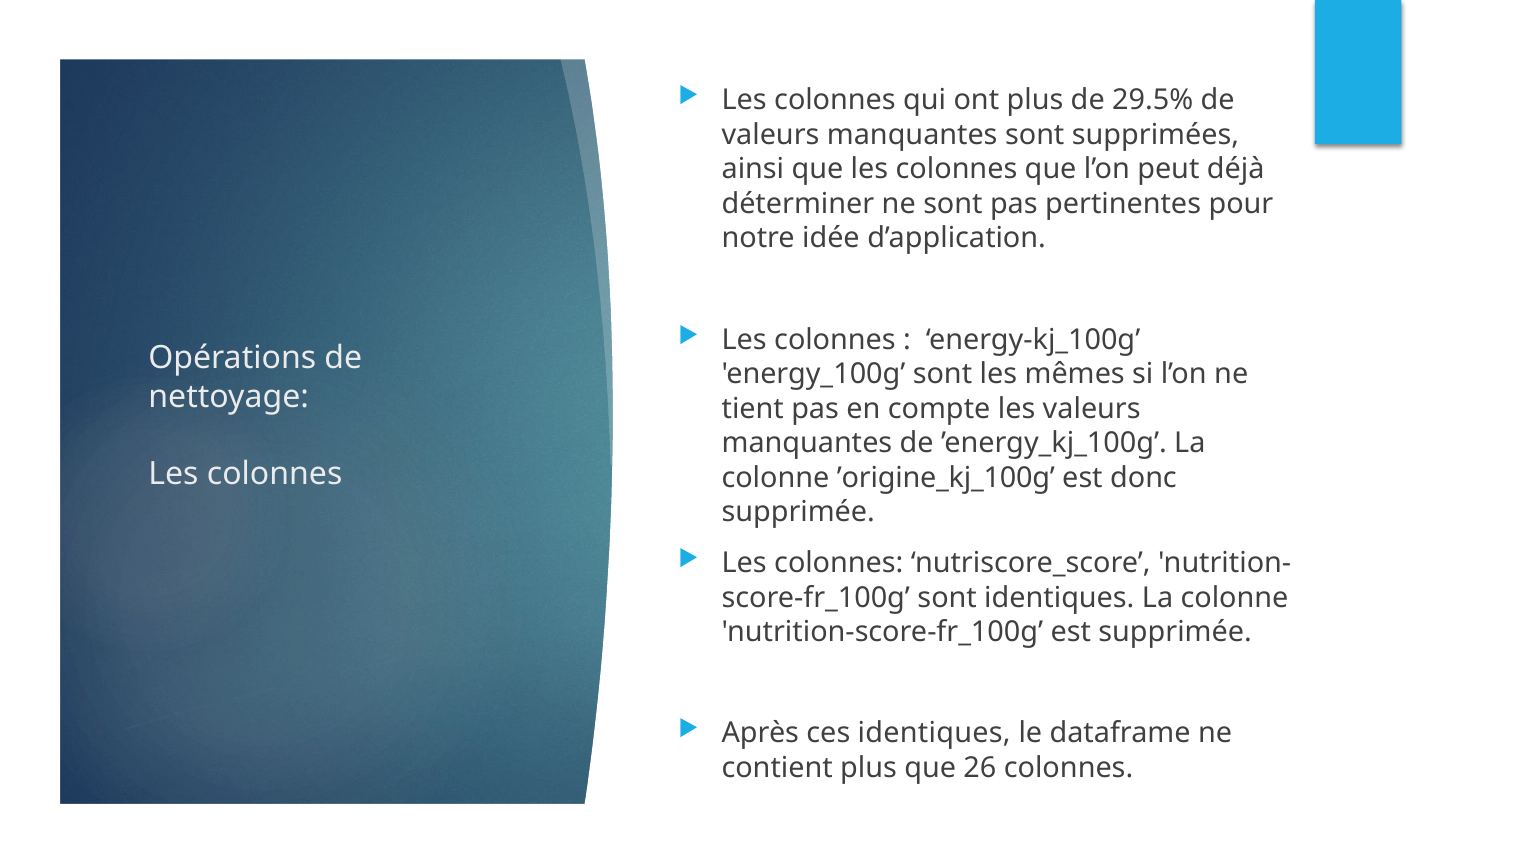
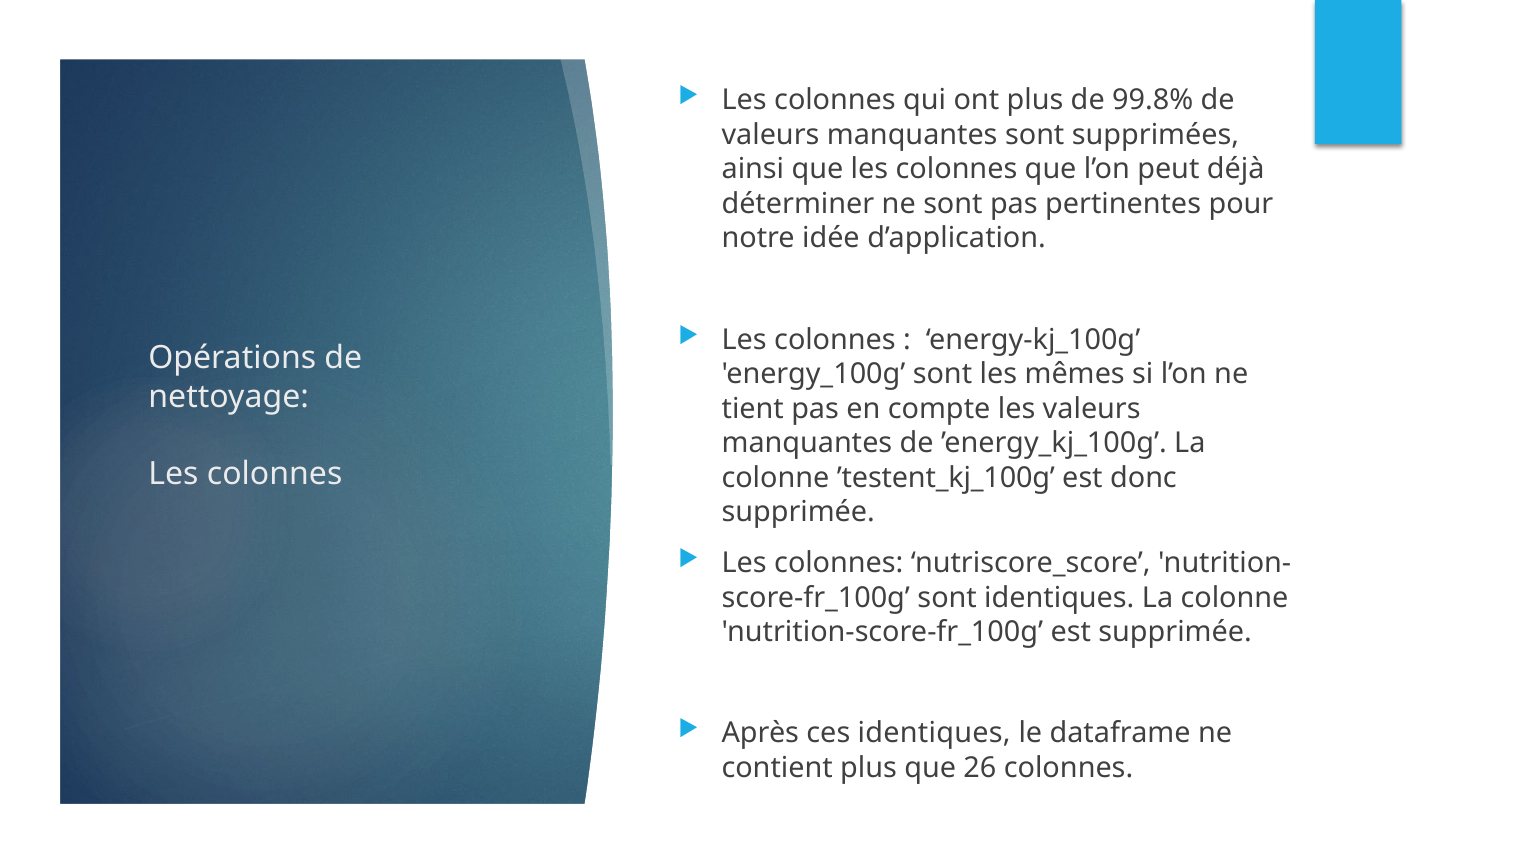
29.5%: 29.5% -> 99.8% (1153, 100)
’origine_kj_100g: ’origine_kj_100g -> ’testent_kj_100g (946, 478)
